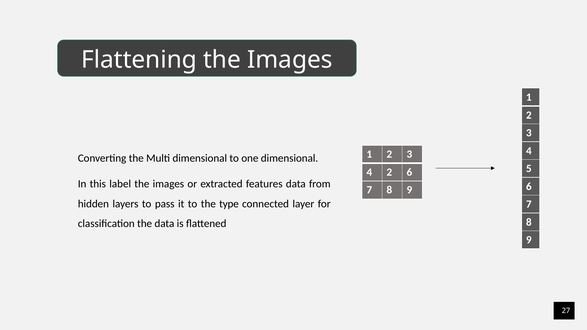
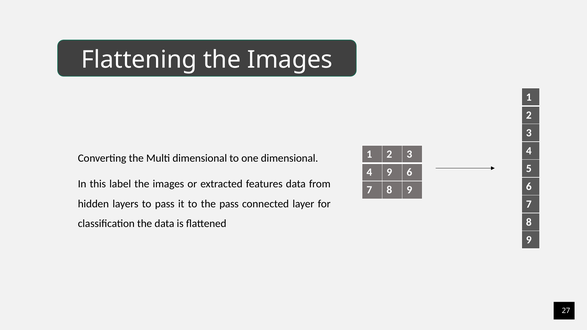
4 2: 2 -> 9 (389, 172)
the type: type -> pass (229, 204)
